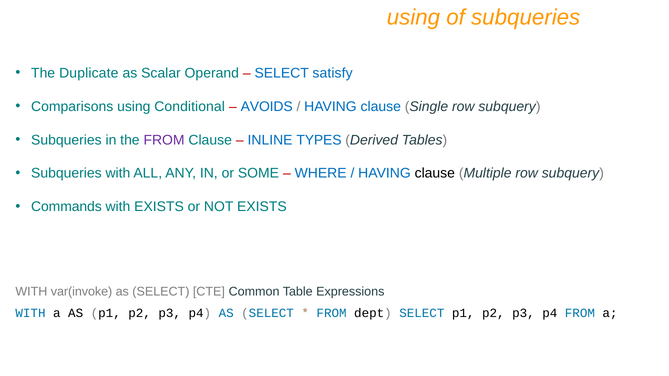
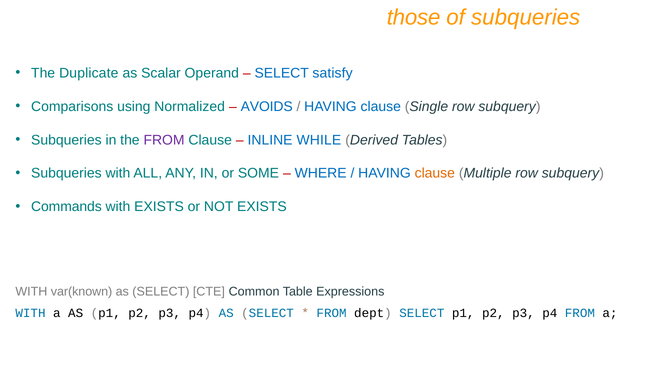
using: using -> those (414, 17)
Conditional: Conditional -> Normalized (190, 107)
TYPES: TYPES -> WHILE (319, 140)
clause colour: black -> orange (435, 173)
var(invoke: var(invoke -> var(known (82, 292)
